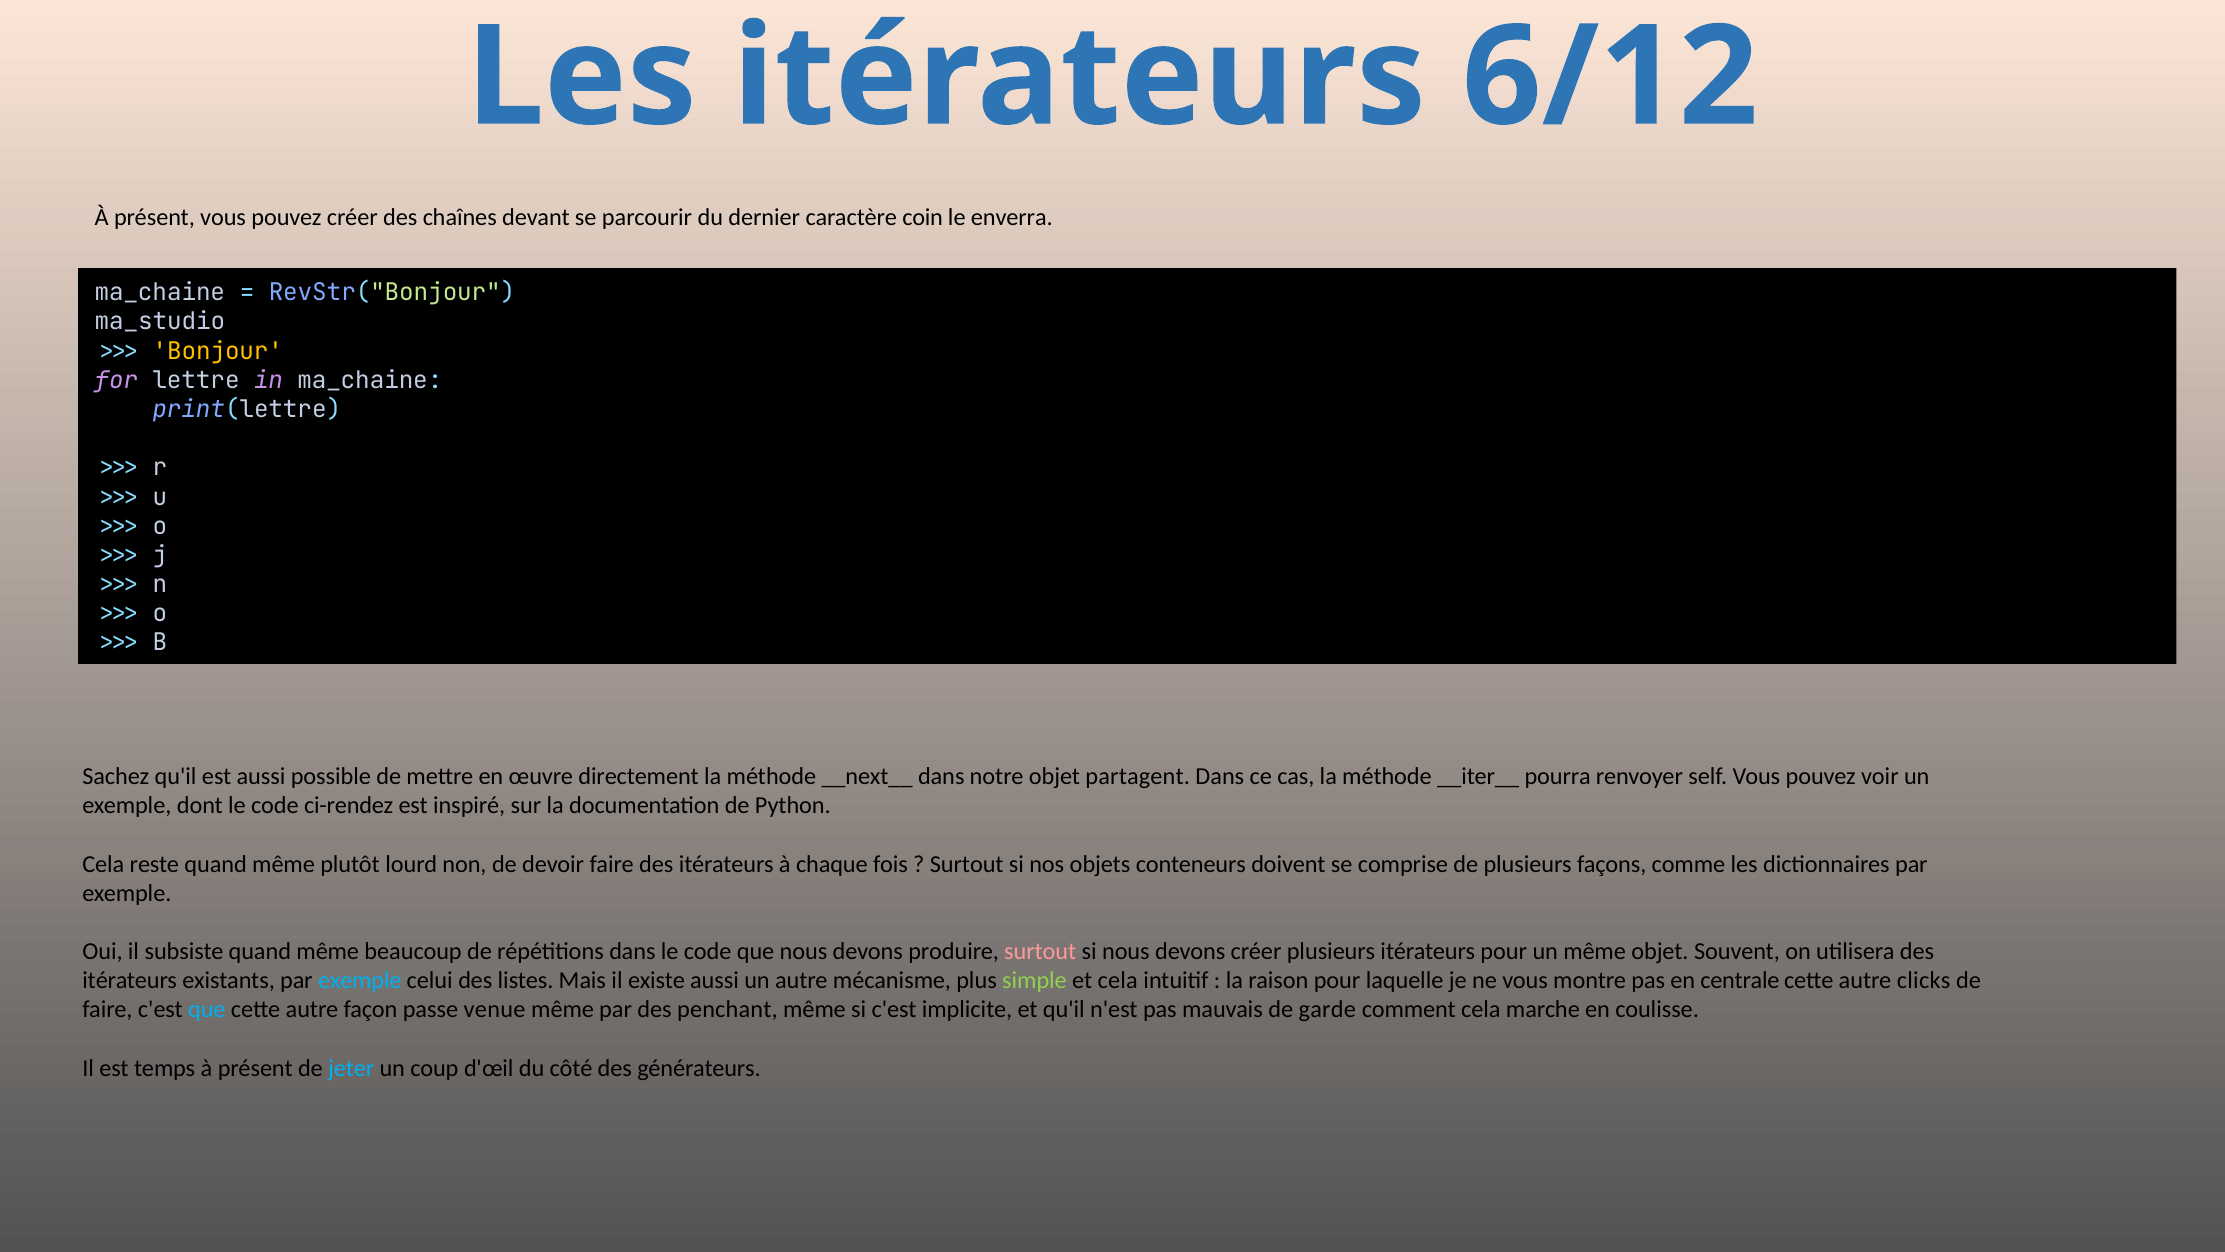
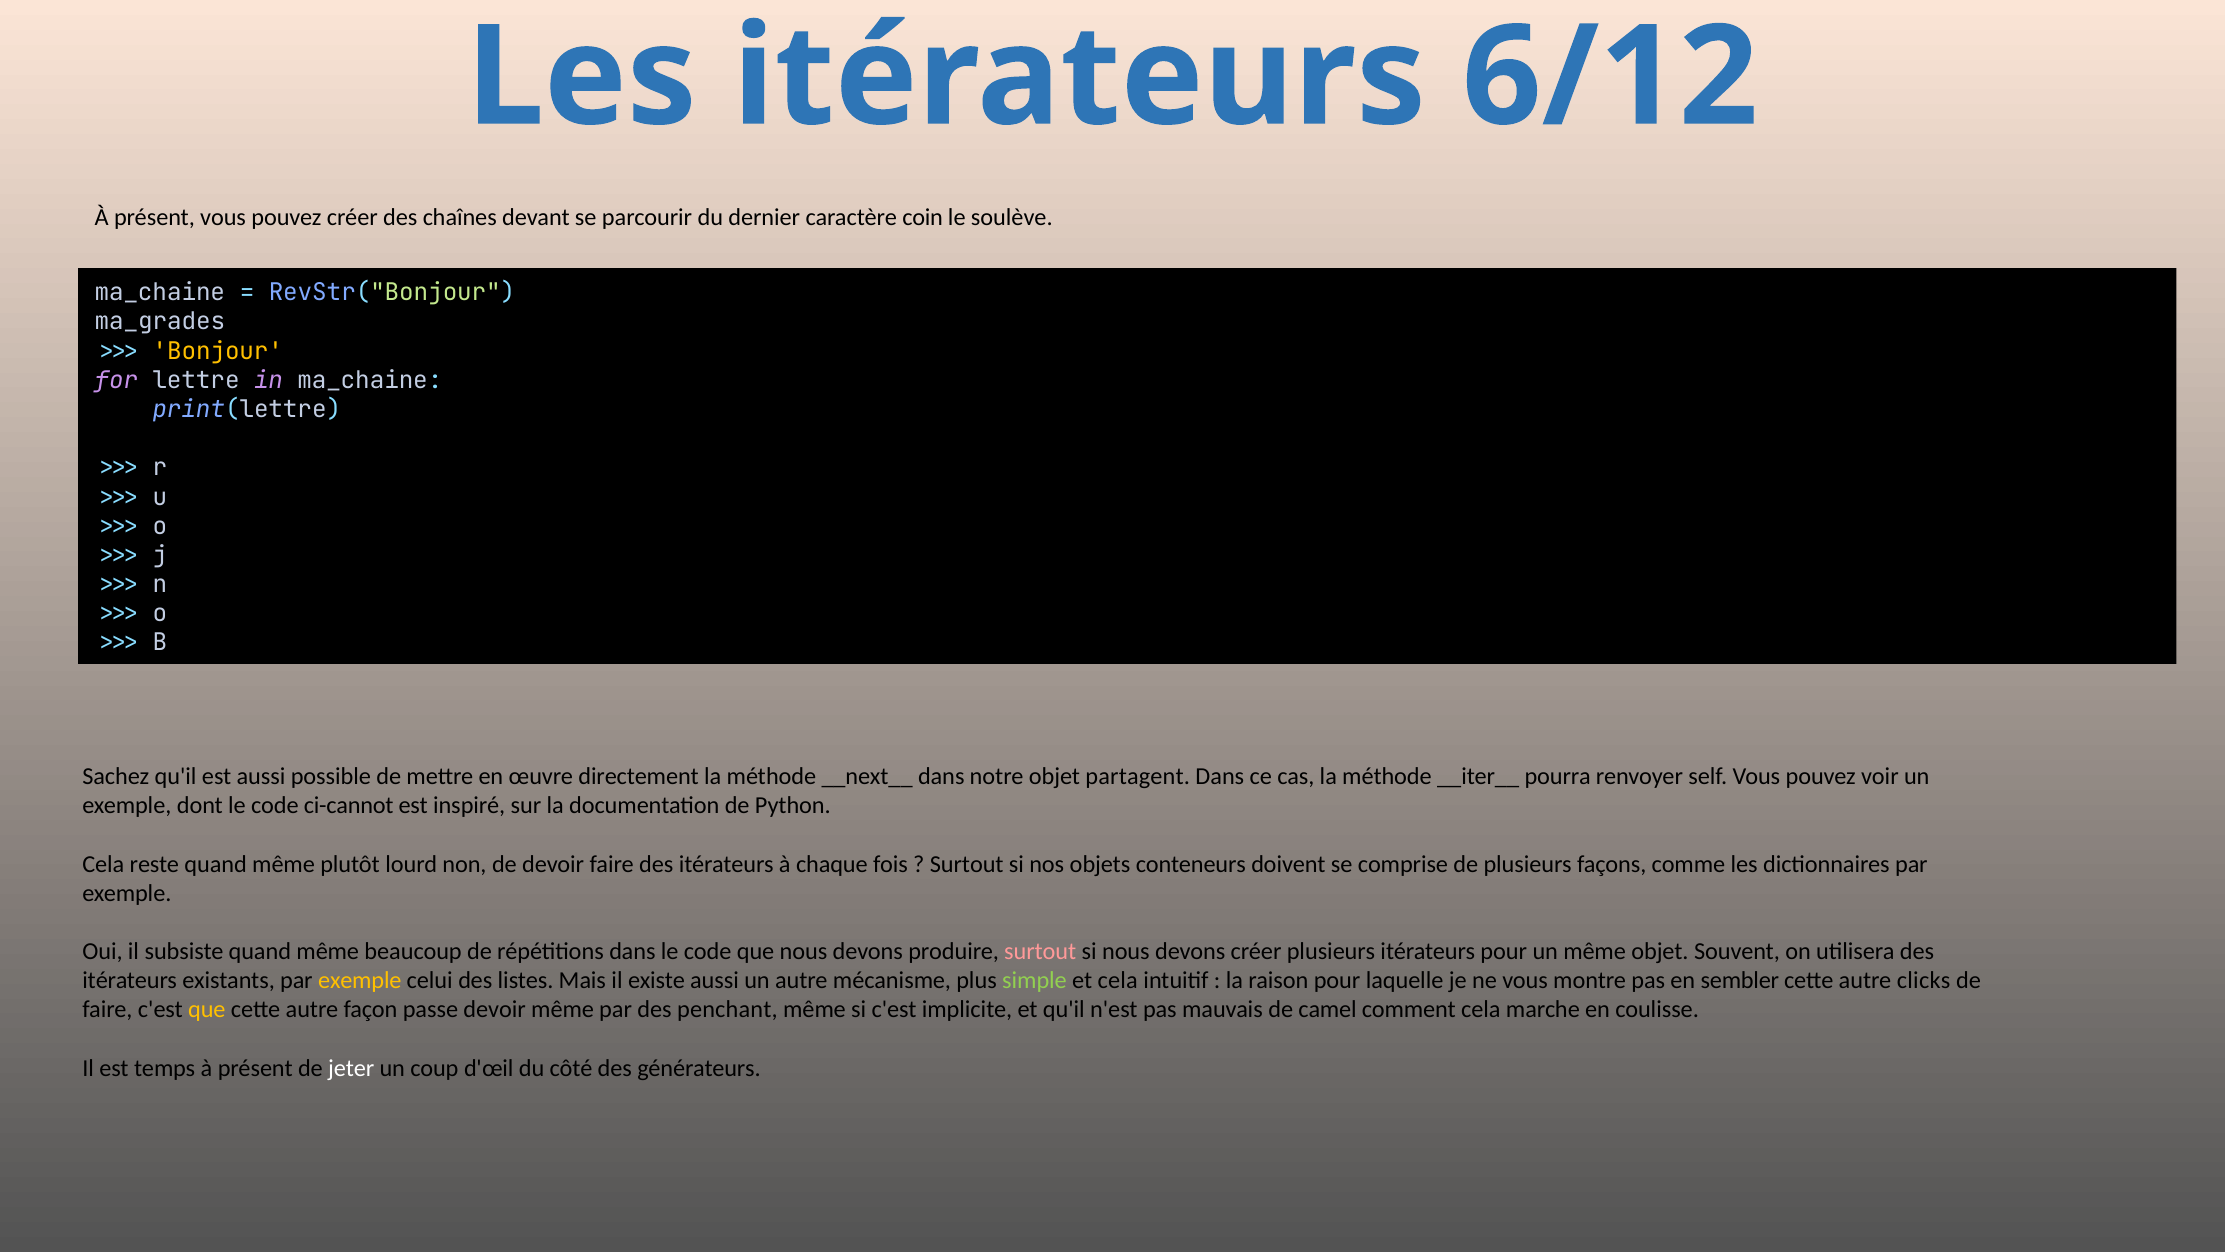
enverra: enverra -> soulève (1012, 217)
ma_studio: ma_studio -> ma_grades (160, 322)
ci-rendez: ci-rendez -> ci-cannot (349, 805)
exemple colour: light blue -> yellow (360, 980)
centrale: centrale -> sembler (1740, 980)
que colour: light blue -> yellow (207, 1010)
passe venue: venue -> devoir (495, 1010)
garde: garde -> camel (1328, 1010)
jeter colour: light blue -> white (351, 1068)
